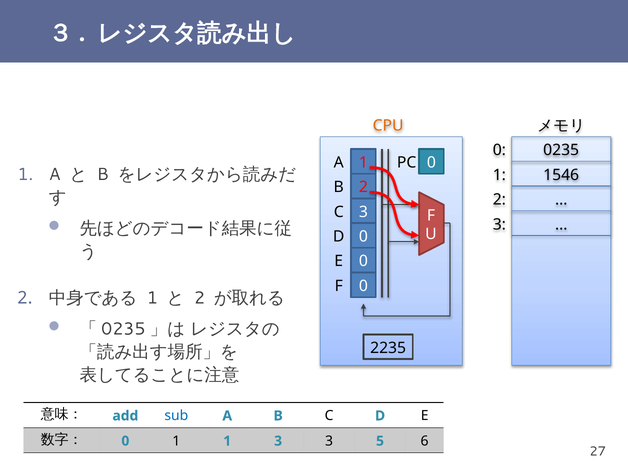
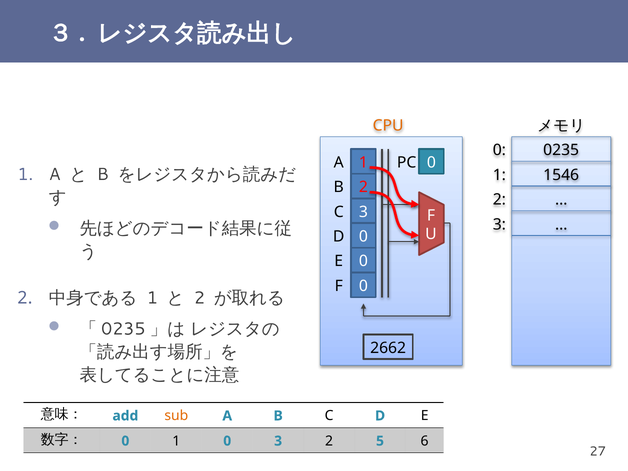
2235: 2235 -> 2662 (388, 348)
sub colour: blue -> orange (176, 416)
1 1: 1 -> 0 (227, 441)
3 3: 3 -> 2 (329, 441)
